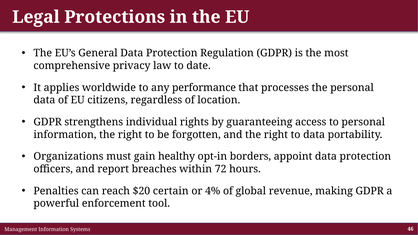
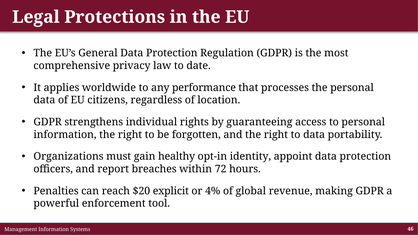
borders: borders -> identity (250, 157)
certain: certain -> explicit (171, 191)
